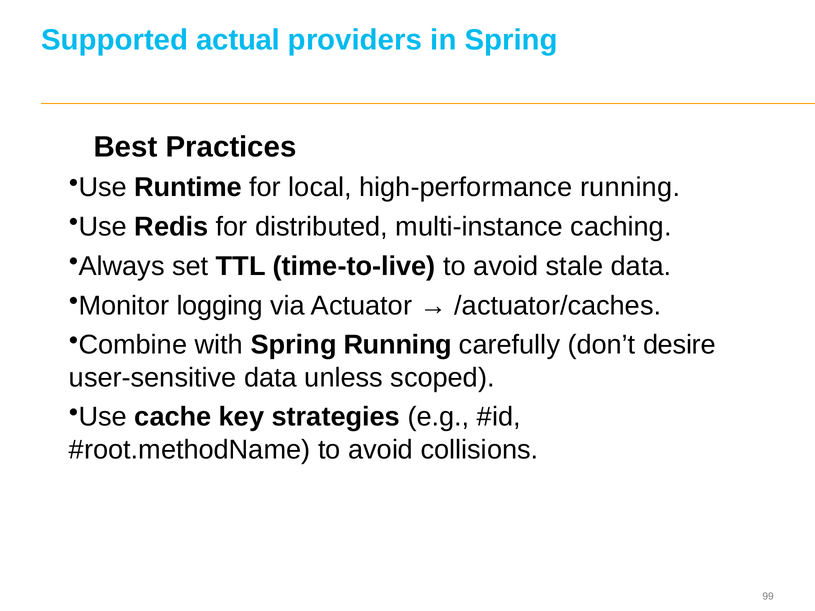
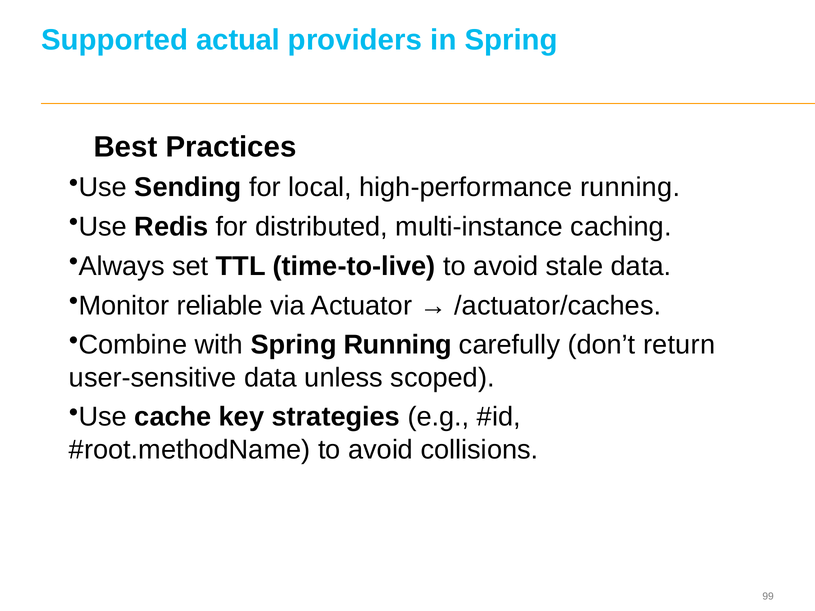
Runtime: Runtime -> Sending (188, 188)
logging: logging -> reliable (220, 306)
desire: desire -> return (679, 345)
